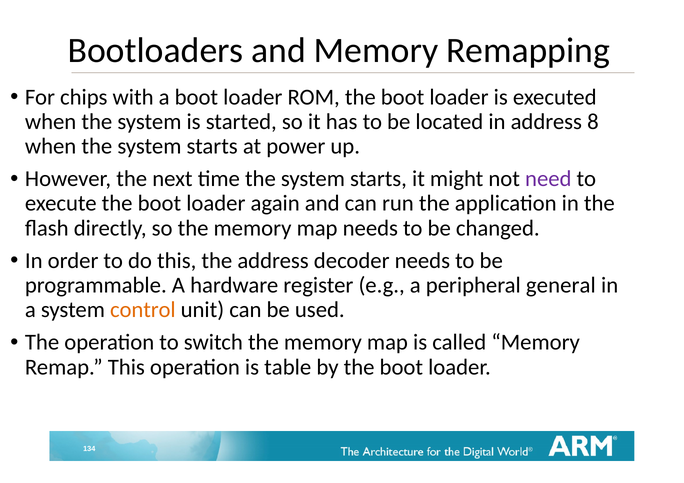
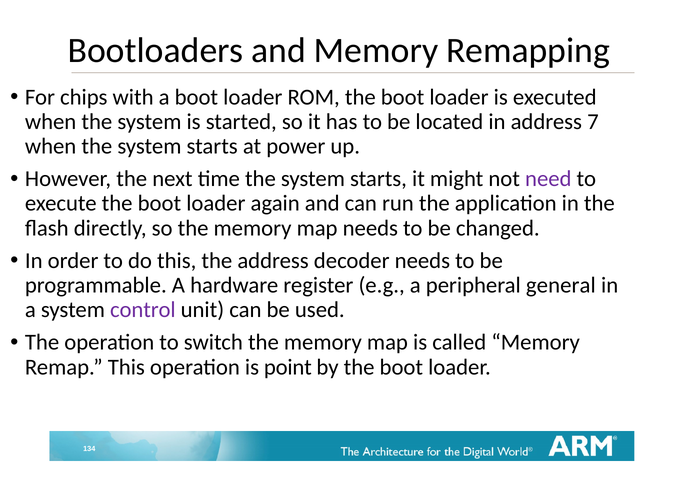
8: 8 -> 7 (593, 122)
control colour: orange -> purple (143, 310)
table: table -> point (288, 367)
